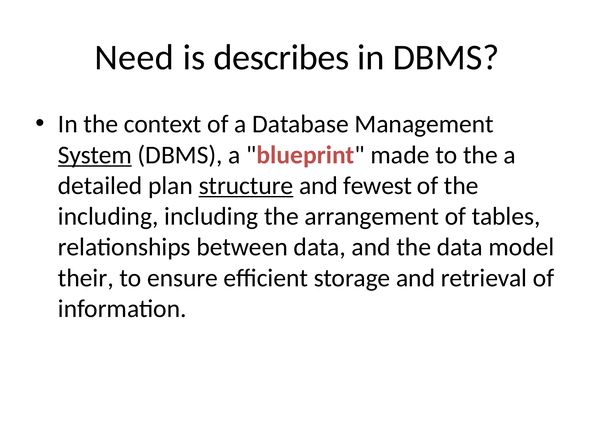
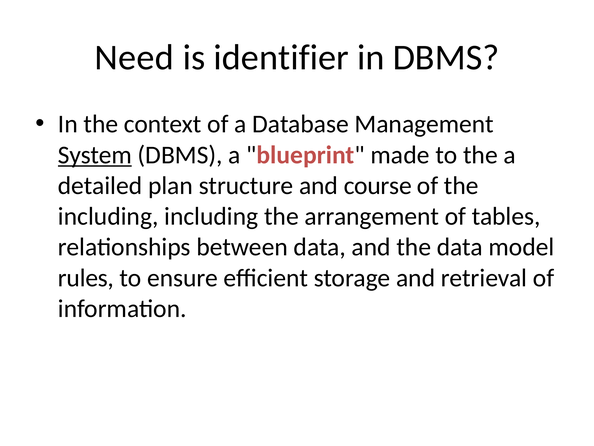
describes: describes -> identifier (281, 58)
structure underline: present -> none (246, 185)
fewest: fewest -> course (378, 185)
their: their -> rules (86, 278)
